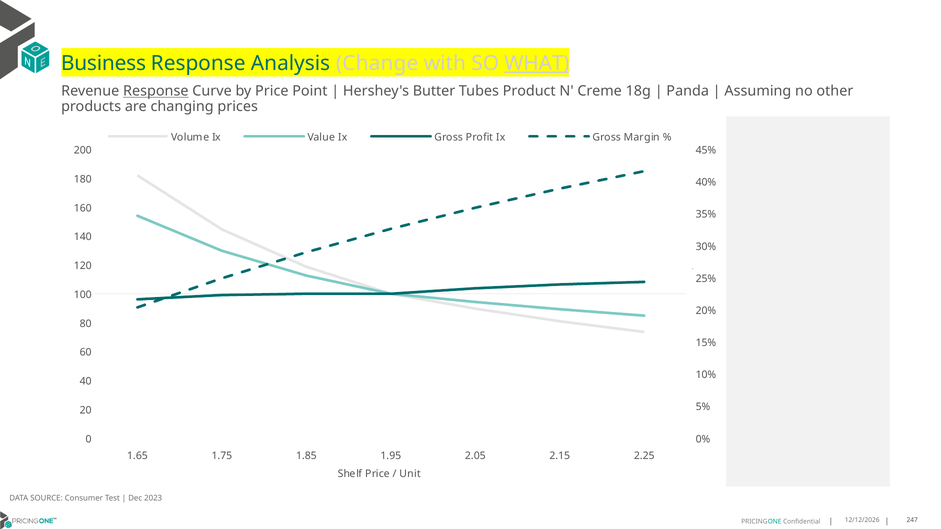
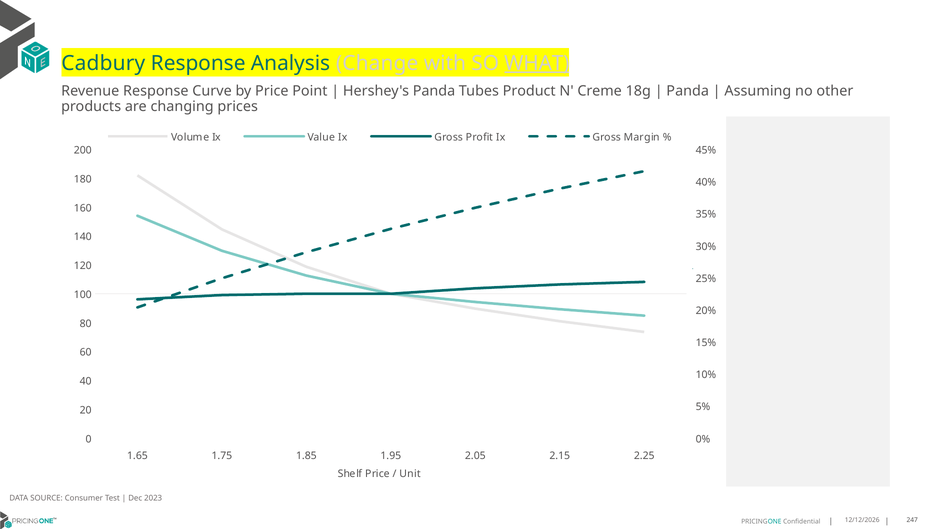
Business: Business -> Cadbury (103, 63)
Response underline: present -> none (156, 91)
Hershey's Butter: Butter -> Panda (434, 91)
